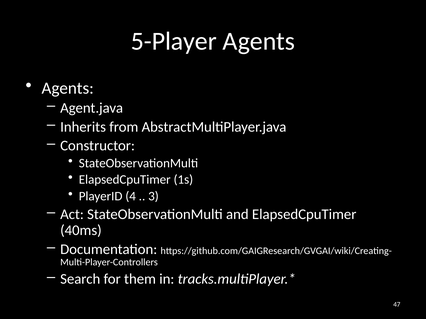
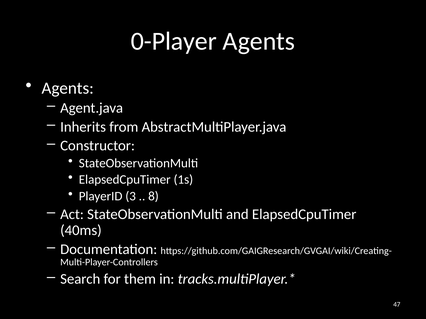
5-Player: 5-Player -> 0-Player (174, 41)
4: 4 -> 3 (131, 197)
3: 3 -> 8 (153, 197)
